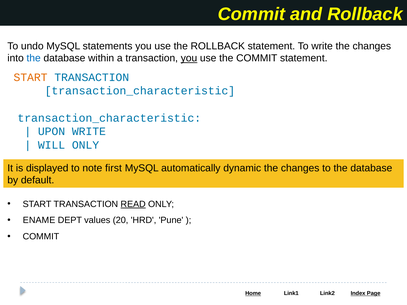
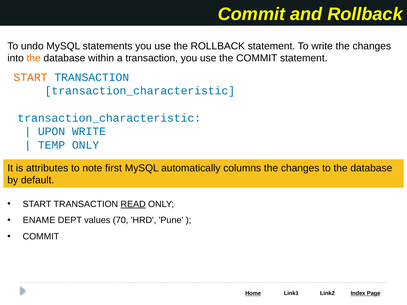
the colour: blue -> orange (34, 58)
you underline: present -> none (189, 58)
WILL: WILL -> TEMP (52, 145)
displayed: displayed -> attributes (47, 168)
dynamic: dynamic -> columns (242, 168)
20: 20 -> 70 (121, 221)
